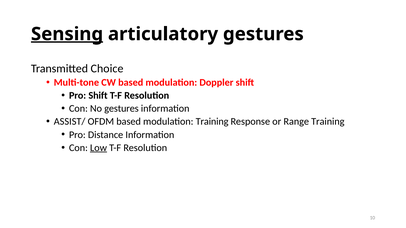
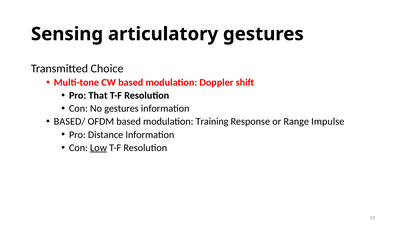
Sensing underline: present -> none (67, 34)
Pro Shift: Shift -> That (98, 96)
ASSIST/: ASSIST/ -> BASED/ (70, 122)
Range Training: Training -> Impulse (328, 122)
